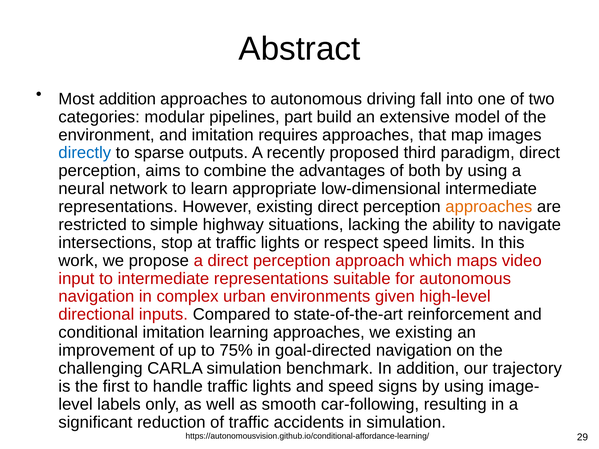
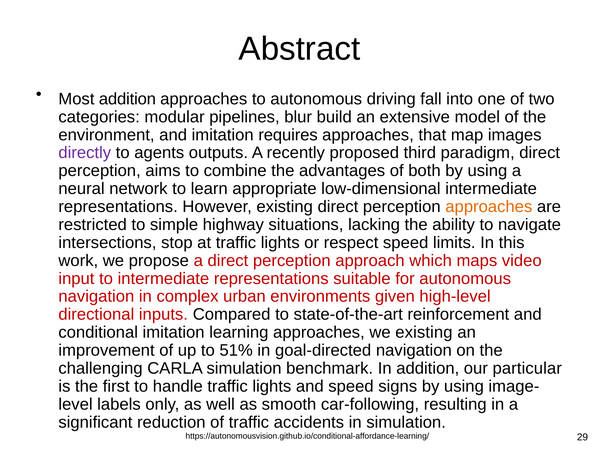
part: part -> blur (298, 117)
directly colour: blue -> purple (85, 153)
sparse: sparse -> agents (159, 153)
75%: 75% -> 51% (236, 351)
trajectory: trajectory -> particular (527, 369)
